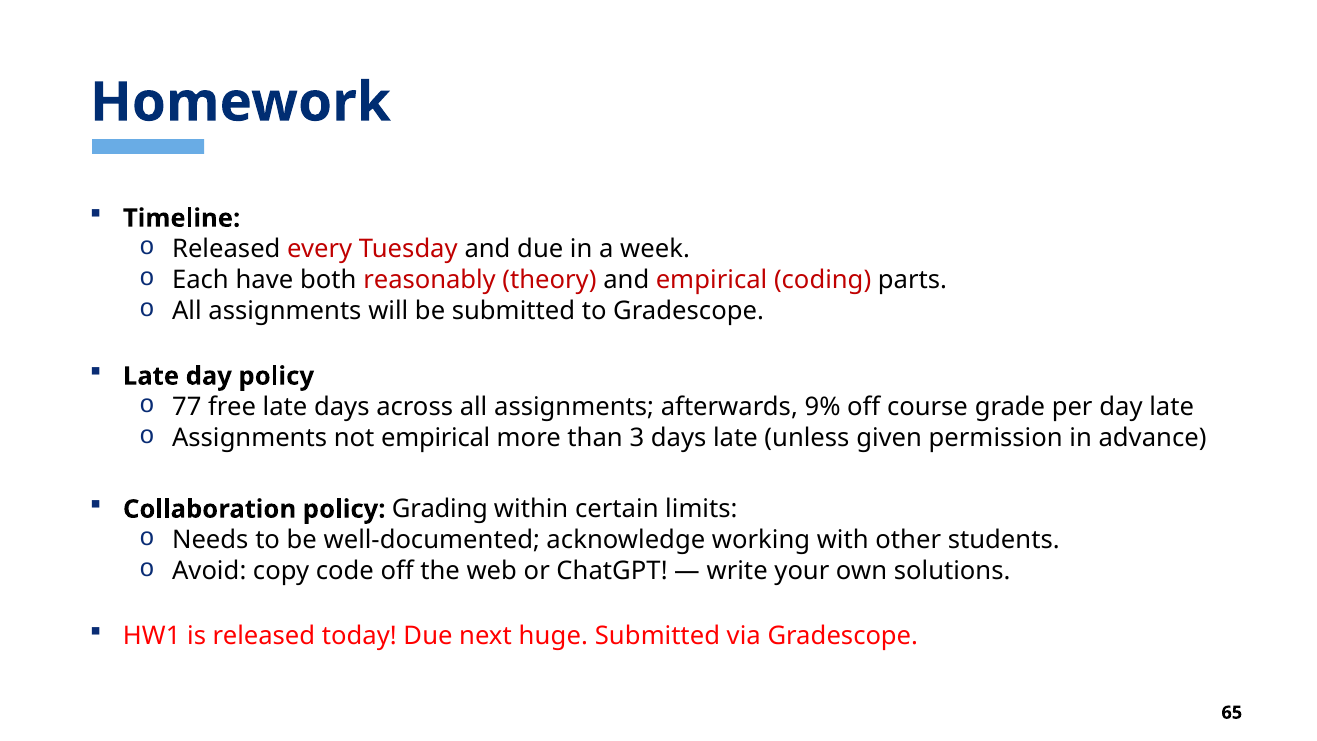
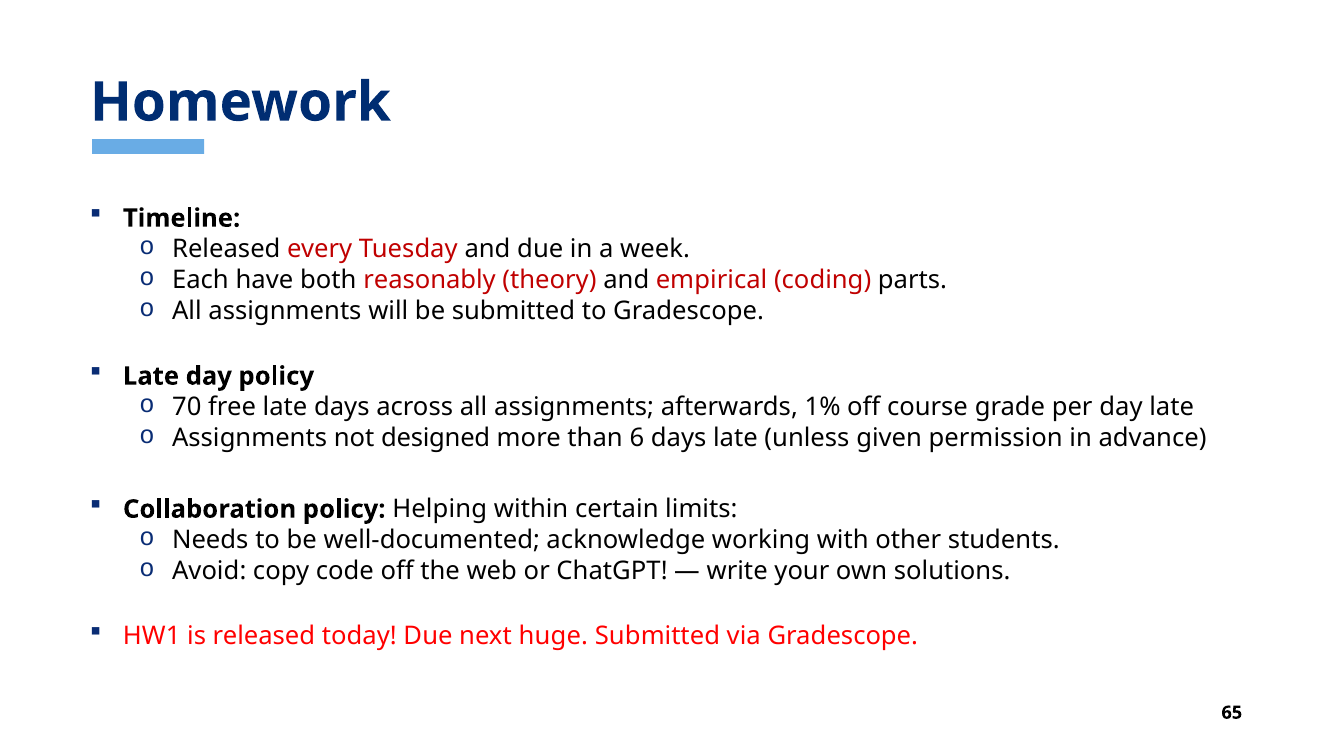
77: 77 -> 70 (187, 407)
9%: 9% -> 1% (823, 407)
not empirical: empirical -> designed (436, 438)
3: 3 -> 6 (637, 438)
Grading: Grading -> Helping (440, 509)
